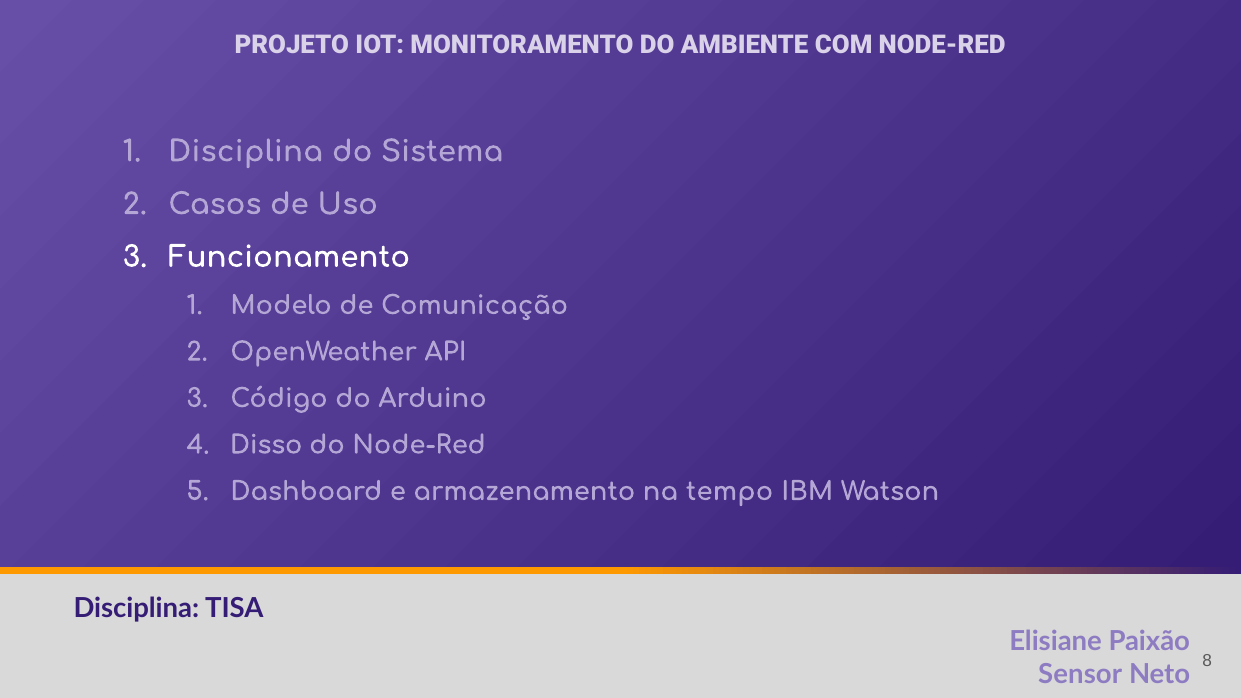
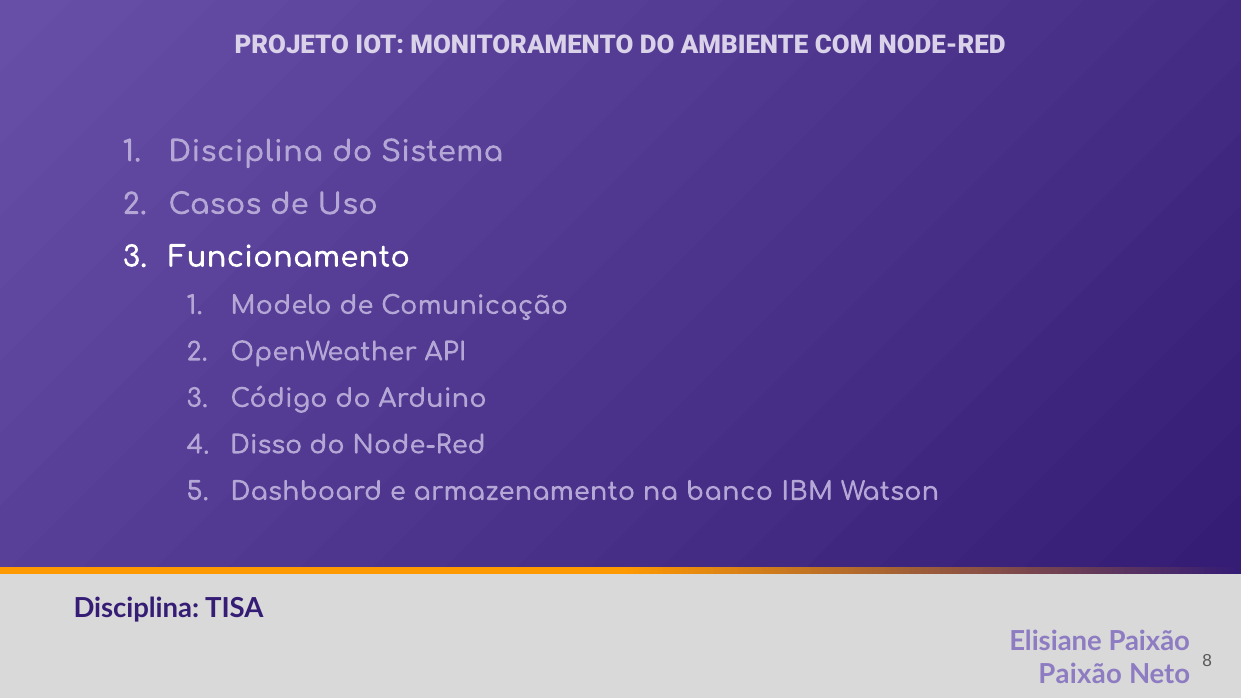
tempo: tempo -> banco (730, 492)
Sensor: Sensor -> Paixão (1080, 675)
